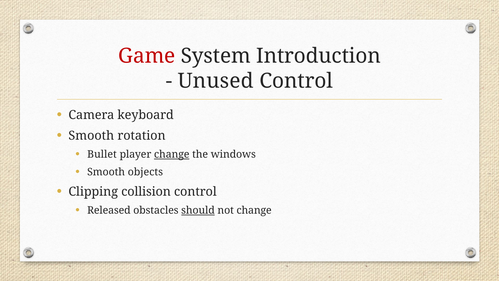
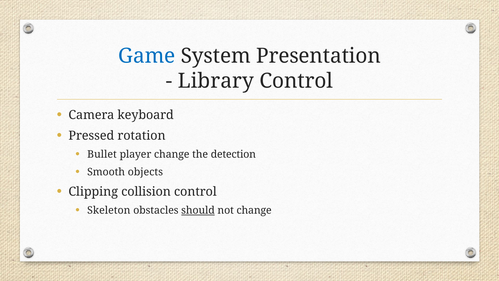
Game colour: red -> blue (147, 56)
Introduction: Introduction -> Presentation (319, 56)
Unused: Unused -> Library (216, 81)
Smooth: Smooth -> Pressed (91, 135)
change underline: present -> none (172, 154)
windows: windows -> detection (233, 154)
Released: Released -> Skeleton (109, 210)
